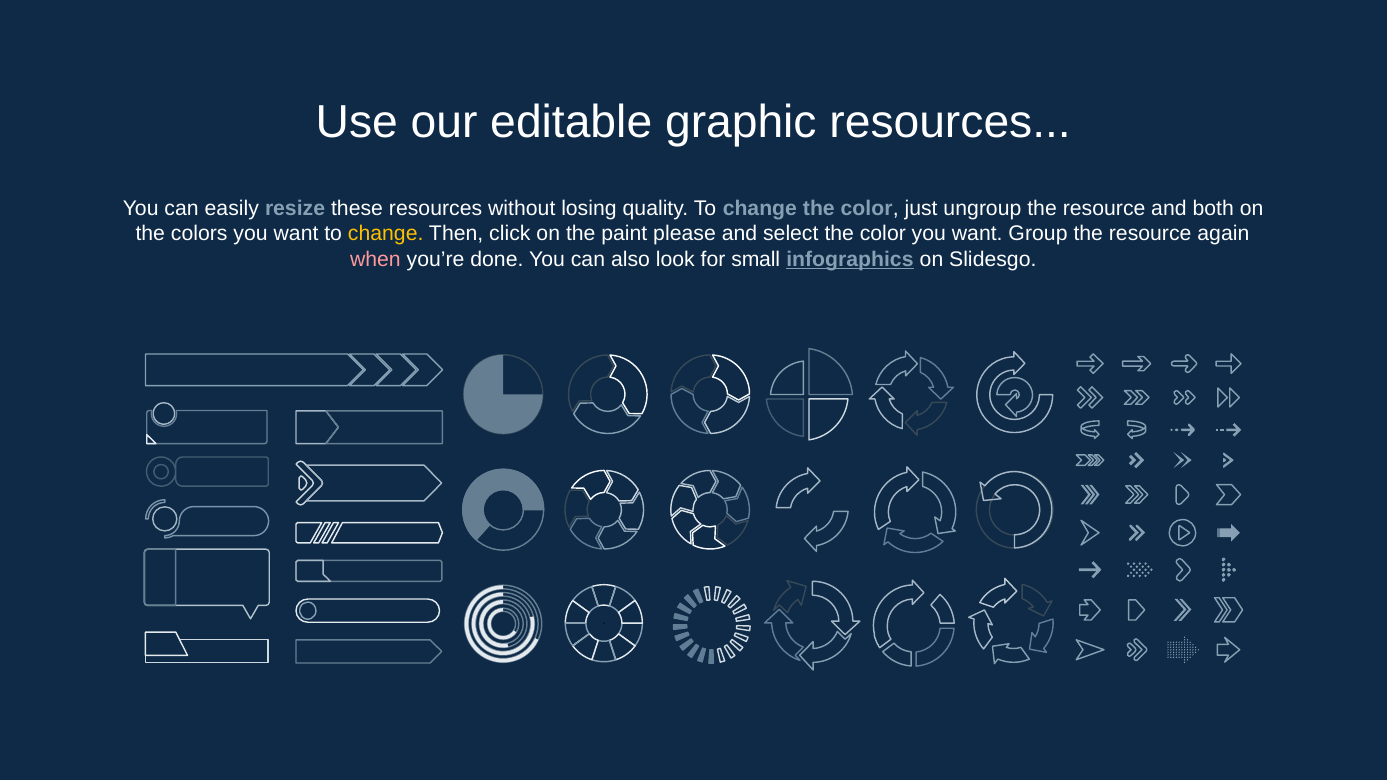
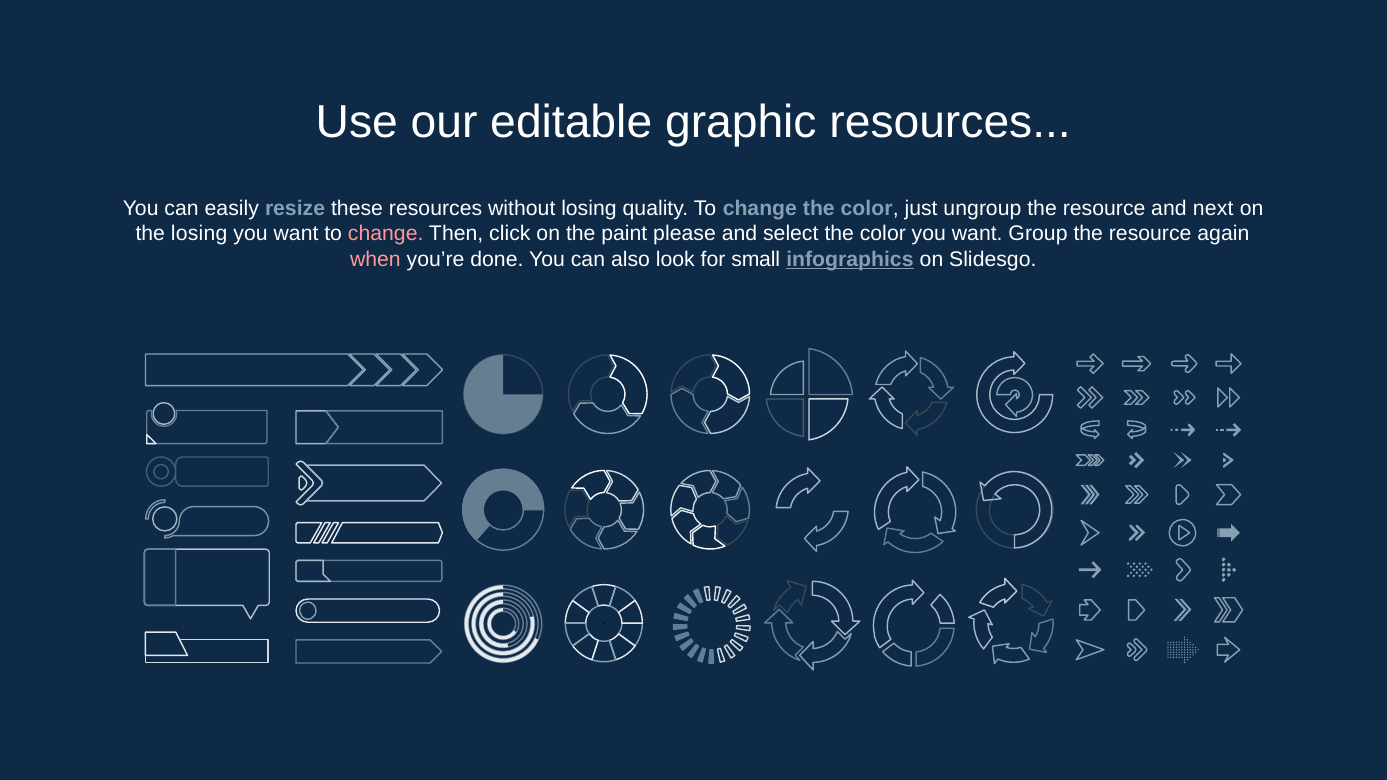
both: both -> next (1213, 208)
the colors: colors -> losing (199, 234)
change colour: yellow -> pink (386, 234)
